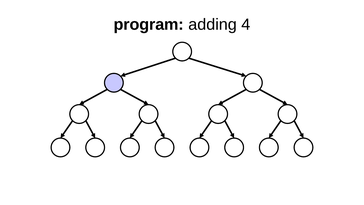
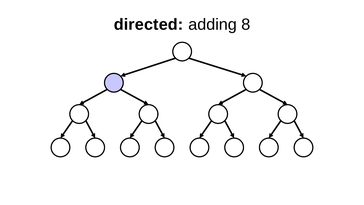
program: program -> directed (149, 25)
adding 4: 4 -> 8 (246, 25)
